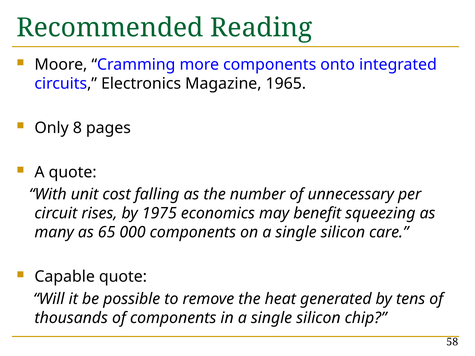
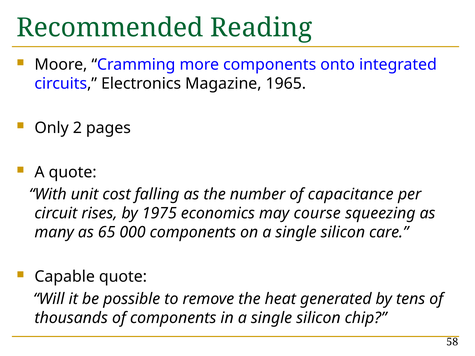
8: 8 -> 2 (77, 128)
unnecessary: unnecessary -> capacitance (351, 195)
benefit: benefit -> course (317, 214)
